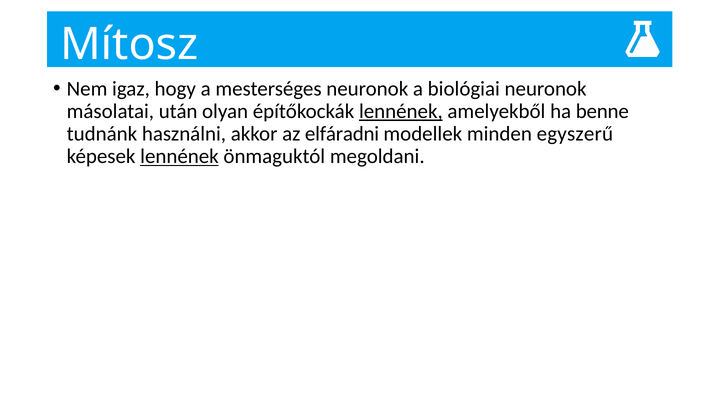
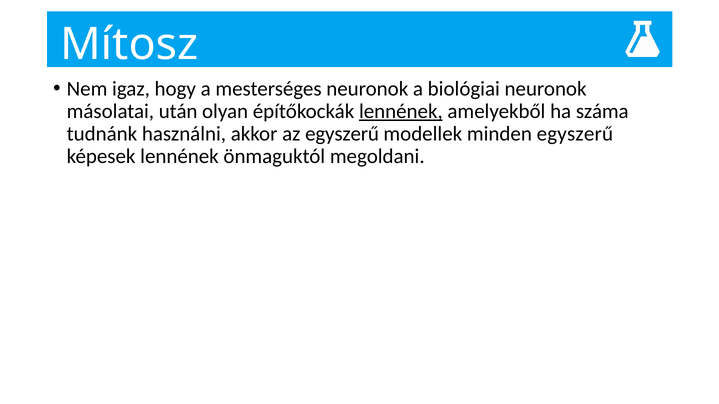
benne: benne -> száma (602, 111)
az elfáradni: elfáradni -> egyszerű (342, 134)
lennének underline: present -> none (179, 157)
